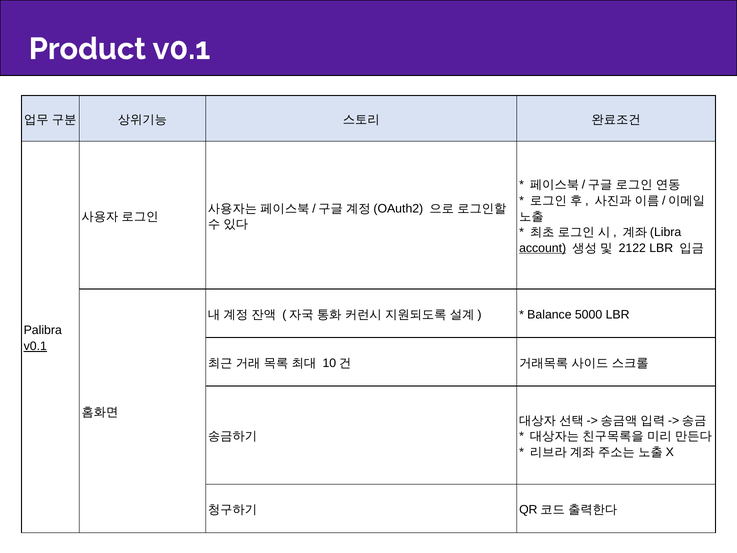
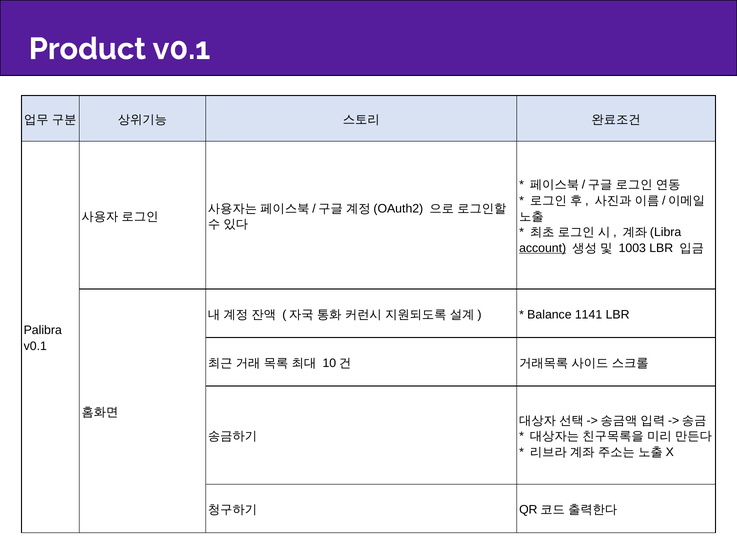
2122: 2122 -> 1003 (632, 248)
5000: 5000 -> 1141 (589, 314)
v0.1 underline: present -> none (35, 346)
